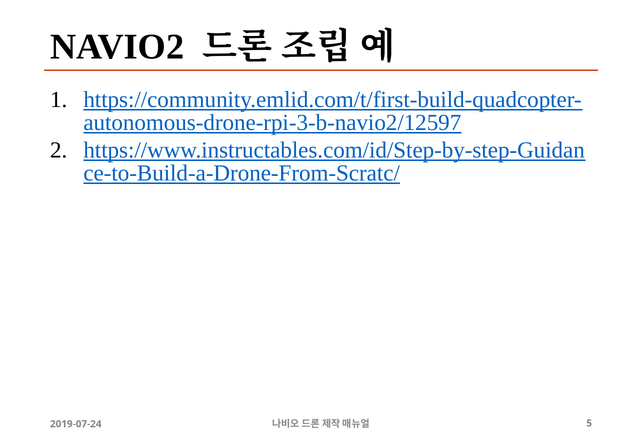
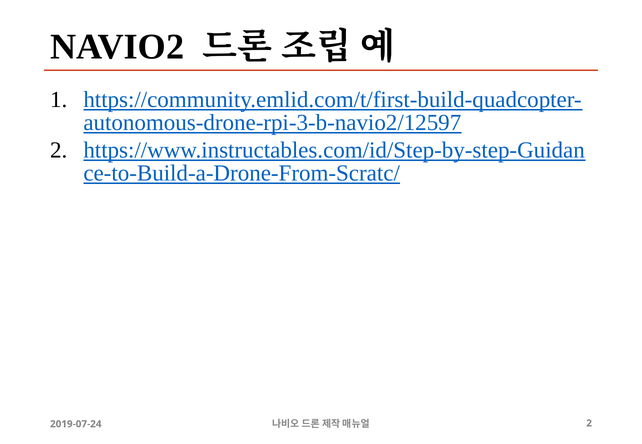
5: 5 -> 2 (589, 424)
